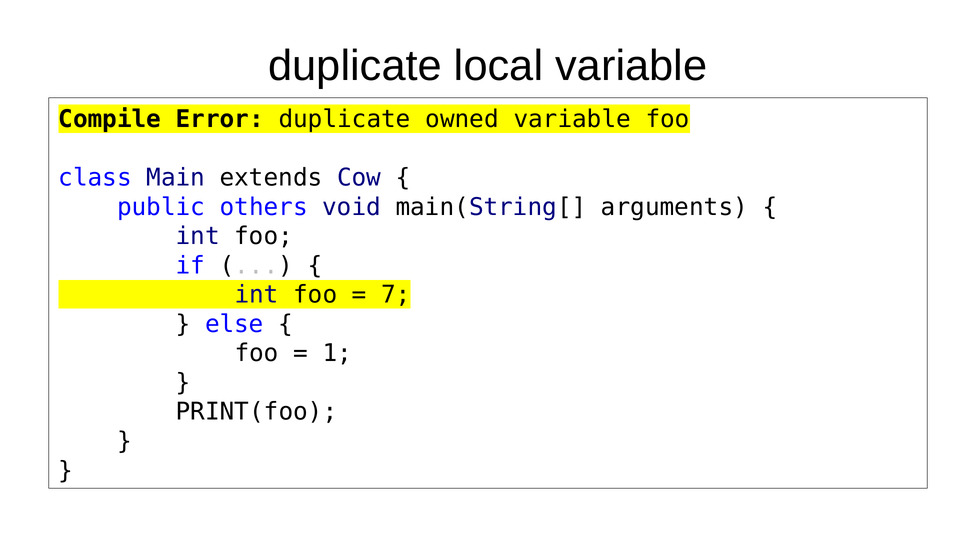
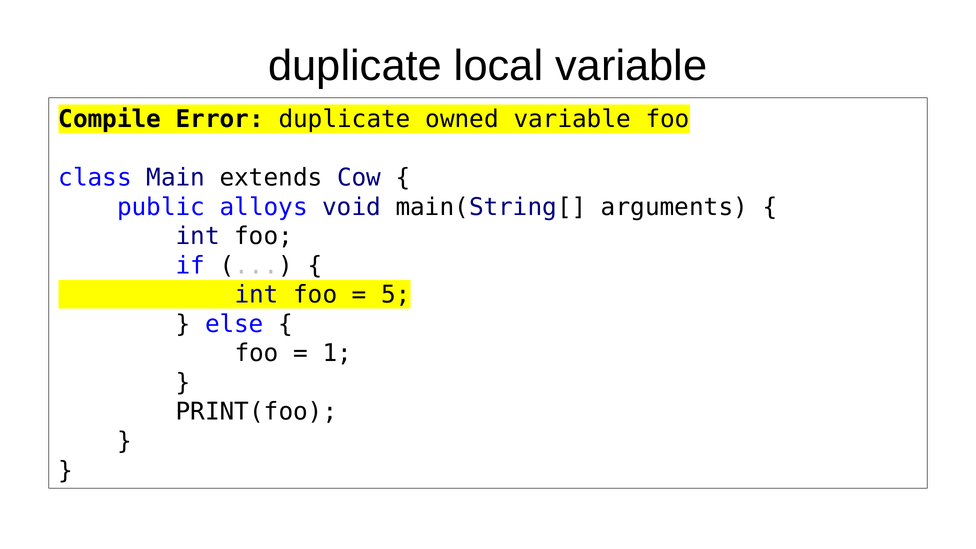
others: others -> alloys (264, 207)
7: 7 -> 5 (396, 295)
